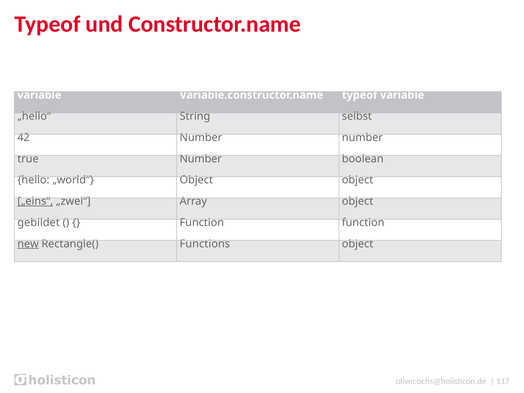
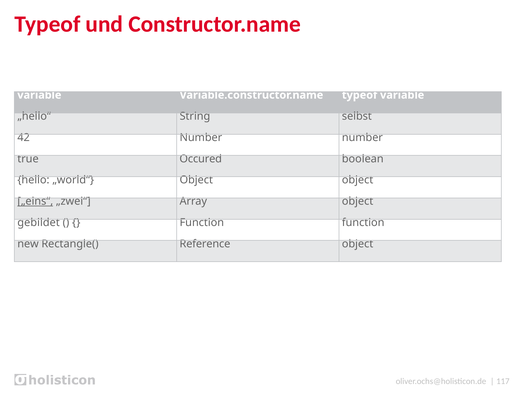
true Number: Number -> Occured (201, 159)
new underline: present -> none (28, 244)
Functions: Functions -> Reference (205, 244)
